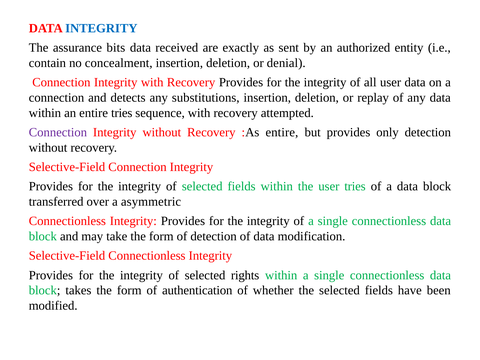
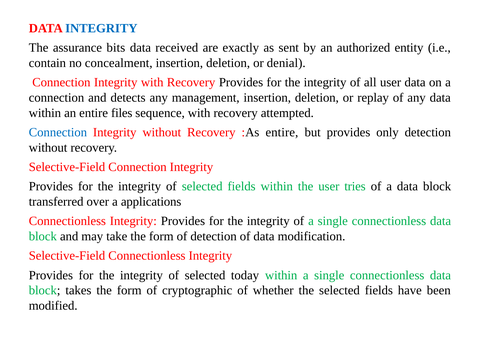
substitutions: substitutions -> management (206, 98)
entire tries: tries -> files (122, 113)
Connection colour: purple -> blue (58, 132)
asymmetric: asymmetric -> applications (151, 202)
rights: rights -> today (245, 275)
authentication: authentication -> cryptographic (197, 290)
